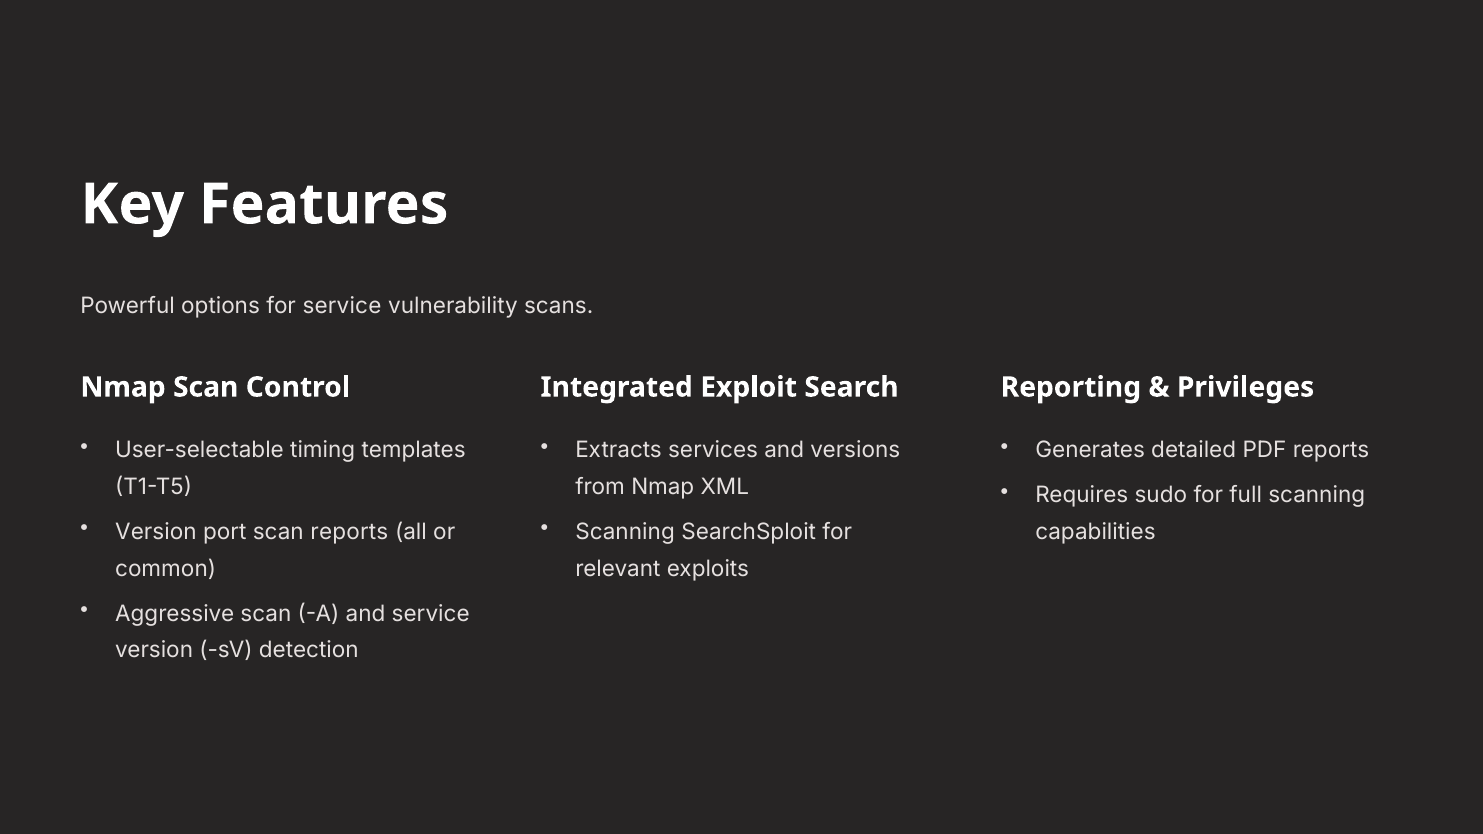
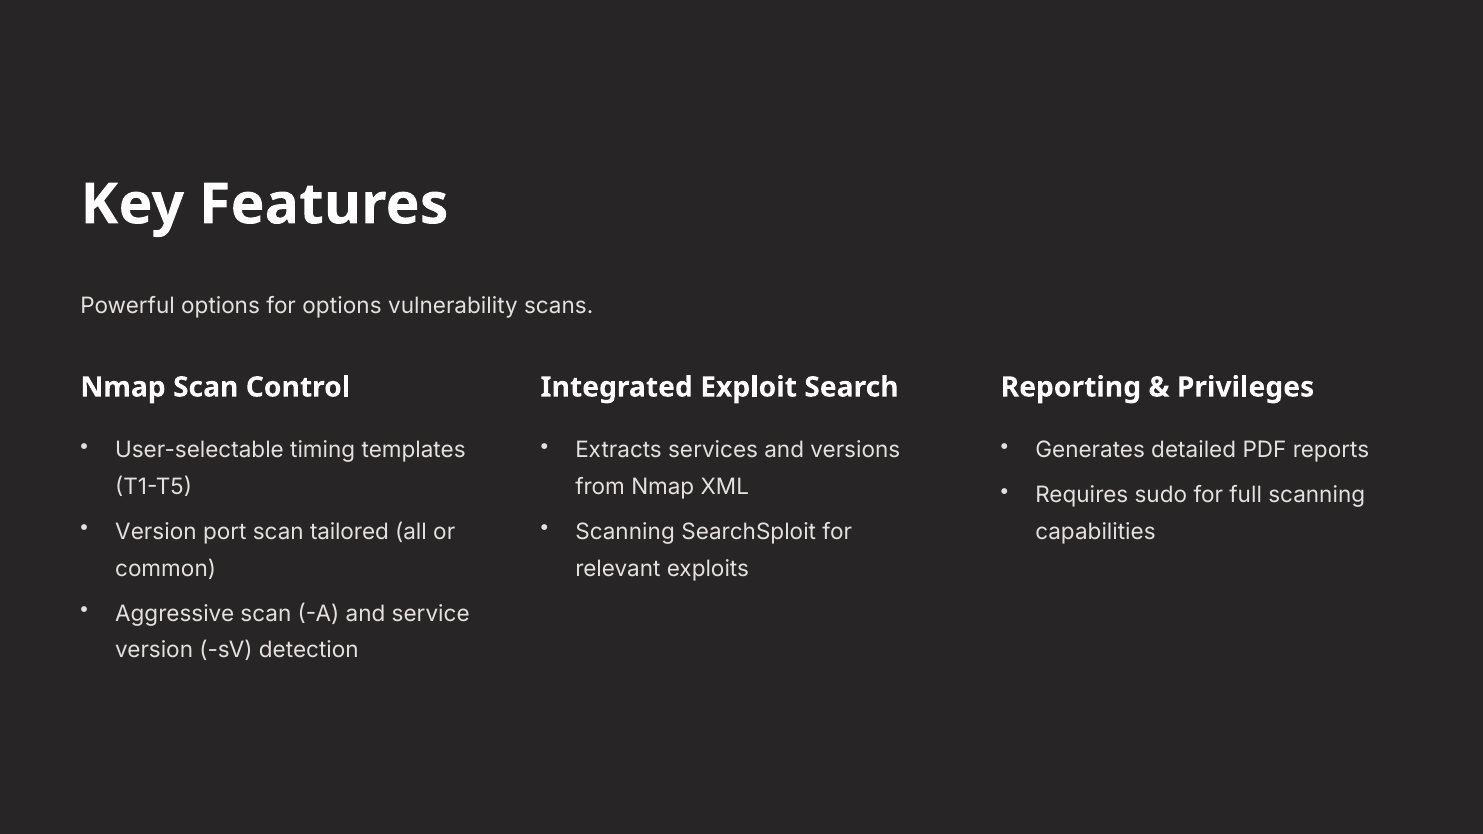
for service: service -> options (342, 306)
scan reports: reports -> tailored (349, 532)
